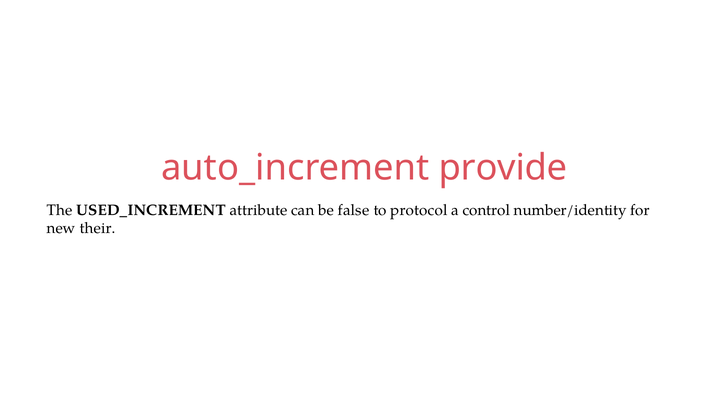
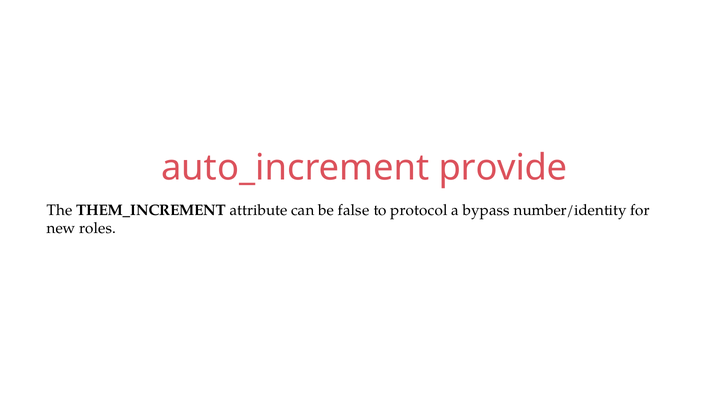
USED_INCREMENT: USED_INCREMENT -> THEM_INCREMENT (151, 210)
control: control -> bypass (486, 210)
their: their -> roles (98, 229)
